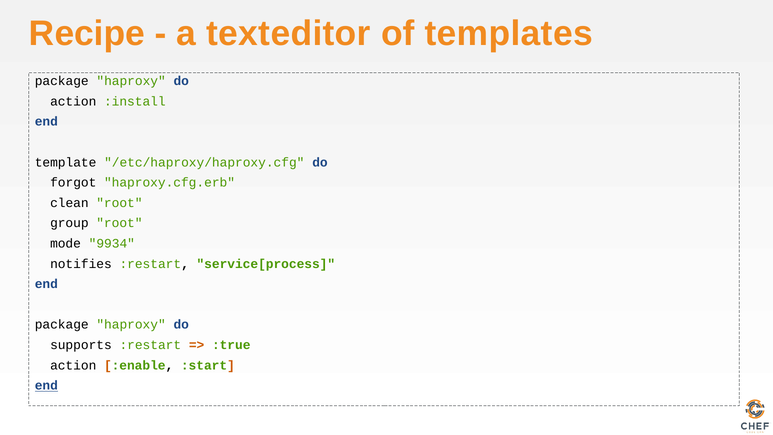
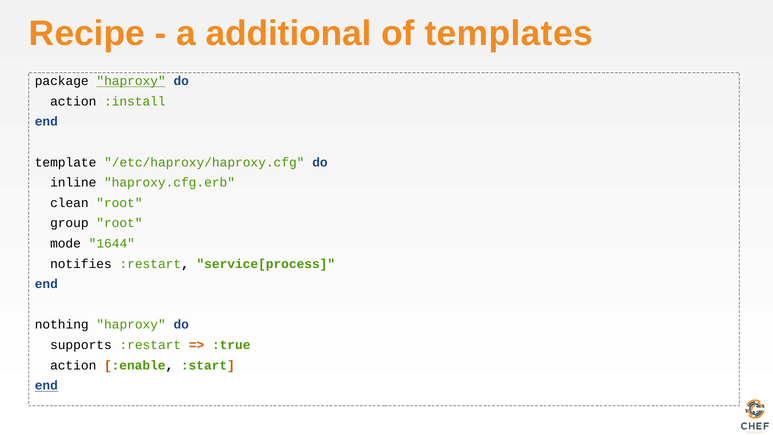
texteditor: texteditor -> additional (289, 33)
haproxy underline: none -> present (131, 81)
forgot: forgot -> inline (73, 183)
9934: 9934 -> 1644 (112, 243)
package: package -> nothing (62, 325)
